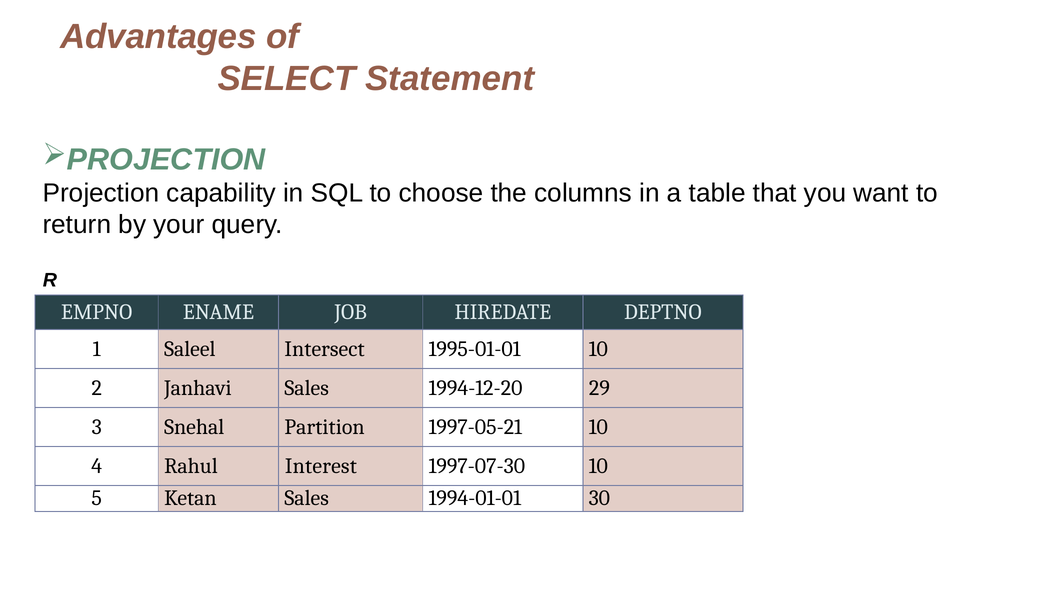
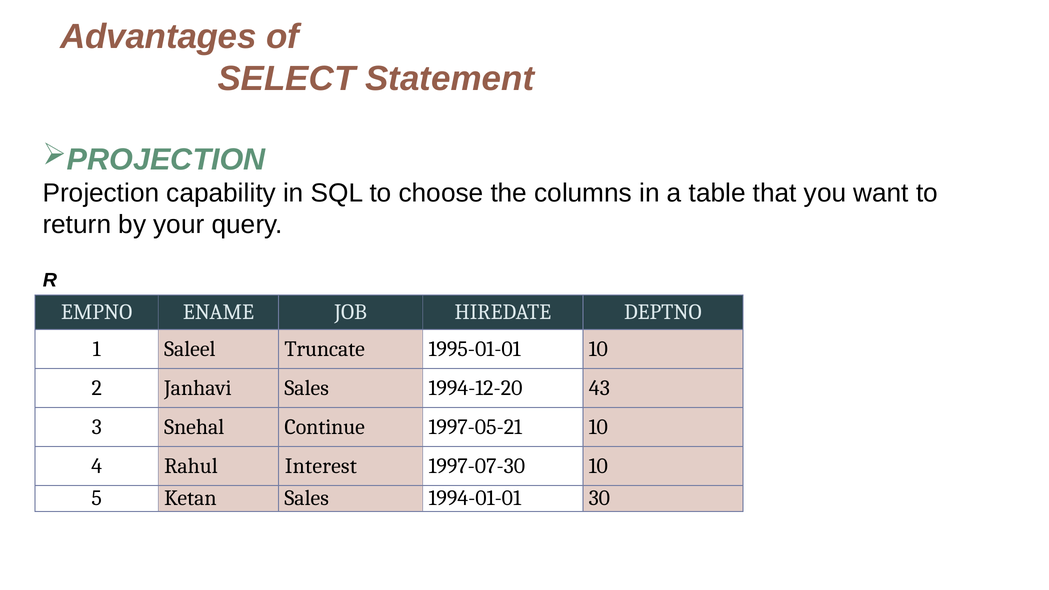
Intersect: Intersect -> Truncate (325, 349)
29: 29 -> 43 (599, 388)
Partition: Partition -> Continue (325, 427)
